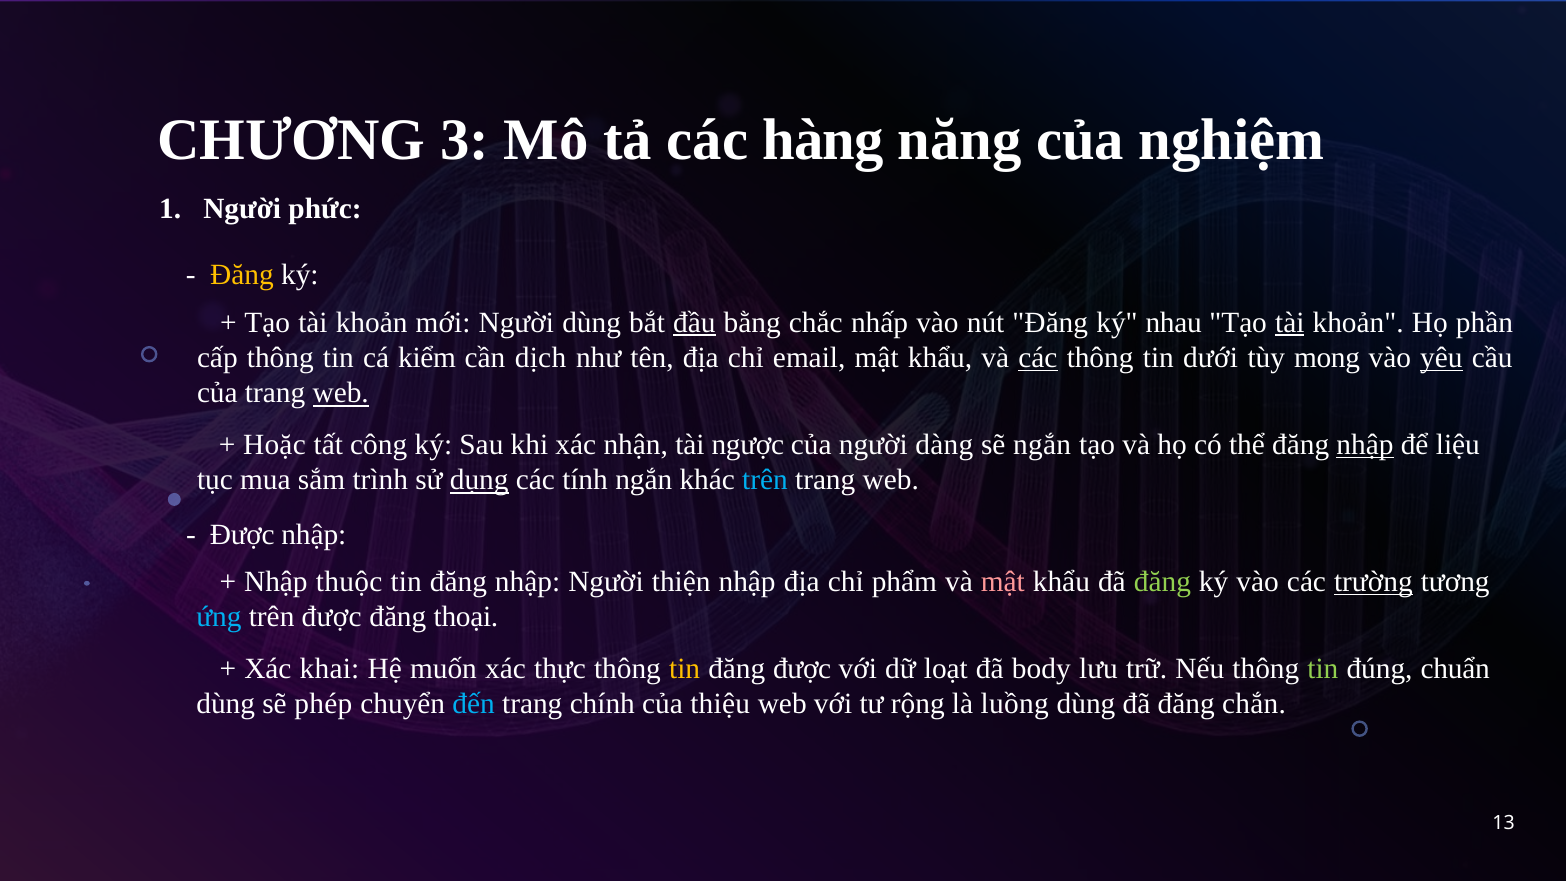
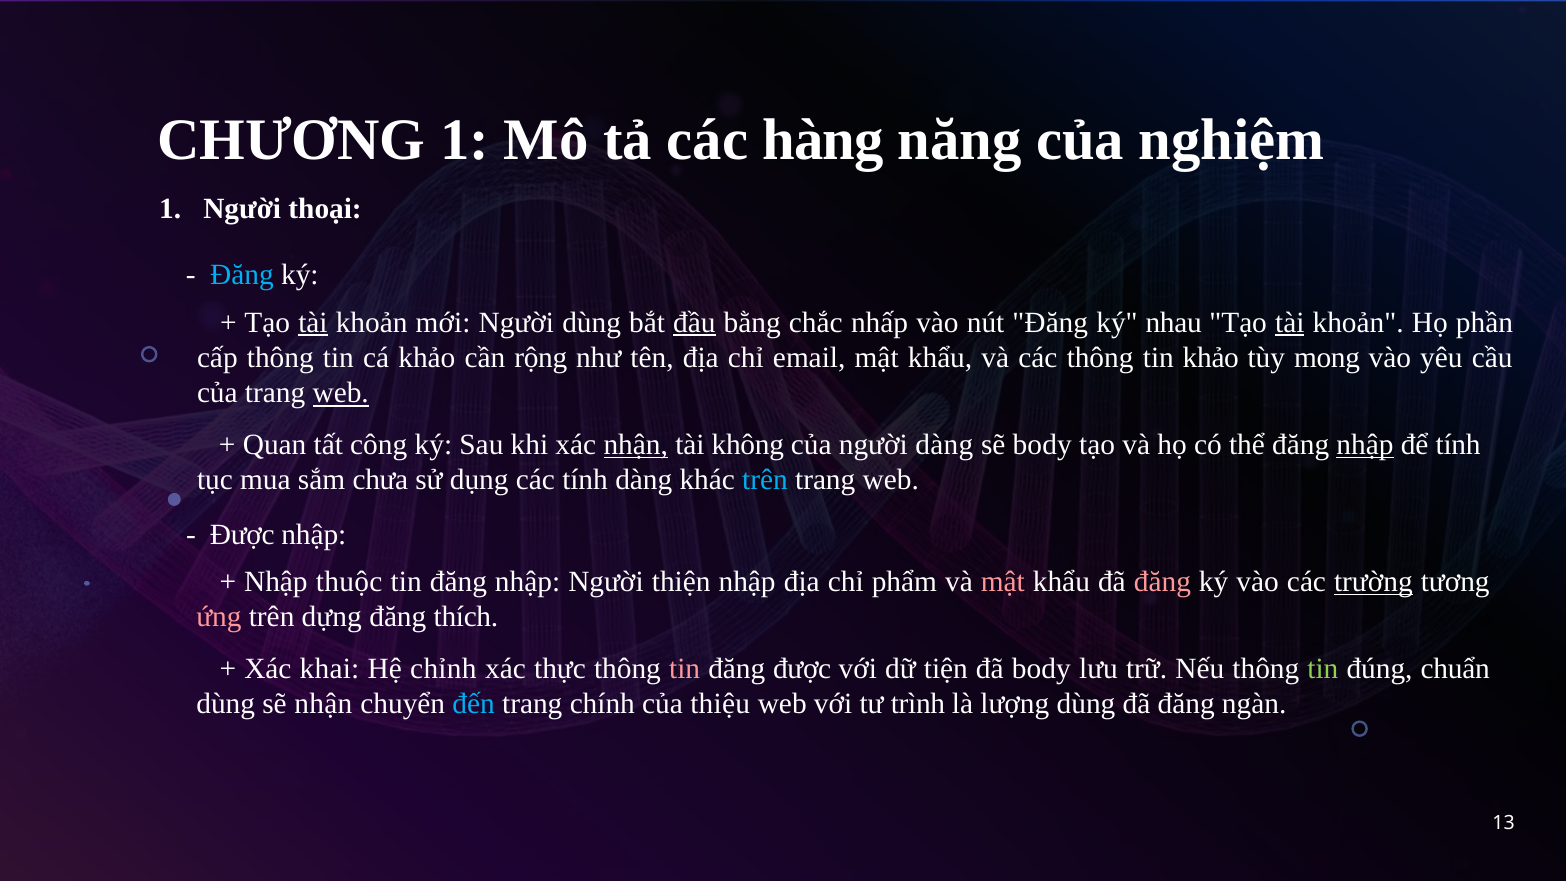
CHƯƠNG 3: 3 -> 1 (465, 140)
phức: phức -> thoại (325, 209)
Đăng colour: yellow -> light blue (242, 275)
tài underline: none -> present (313, 323)
cá kiểm: kiểm -> khảo (427, 358)
dịch: dịch -> rộng (541, 358)
các underline: present -> none (1038, 358)
tin dưới: dưới -> khảo (1211, 358)
yêu underline: present -> none (1441, 358)
Hoặc: Hoặc -> Quan (275, 445)
nhận underline: none -> present (636, 445)
ngược: ngược -> không (748, 445)
sẽ ngắn: ngắn -> body (1042, 445)
để liệu: liệu -> tính (1458, 445)
trình: trình -> chưa (380, 480)
dụng underline: present -> none (479, 480)
tính ngắn: ngắn -> dàng (644, 480)
đăng colour: light green -> pink (1162, 582)
ứng colour: light blue -> pink (219, 617)
trên được: được -> dựng (332, 617)
thoại: thoại -> thích (466, 617)
muốn: muốn -> chỉnh (443, 669)
tin colour: yellow -> pink (685, 669)
loạt: loạt -> tiện (946, 669)
sẽ phép: phép -> nhận (323, 704)
rộng: rộng -> trình (918, 704)
luồng: luồng -> lượng (1015, 704)
chắn: chắn -> ngàn (1254, 704)
